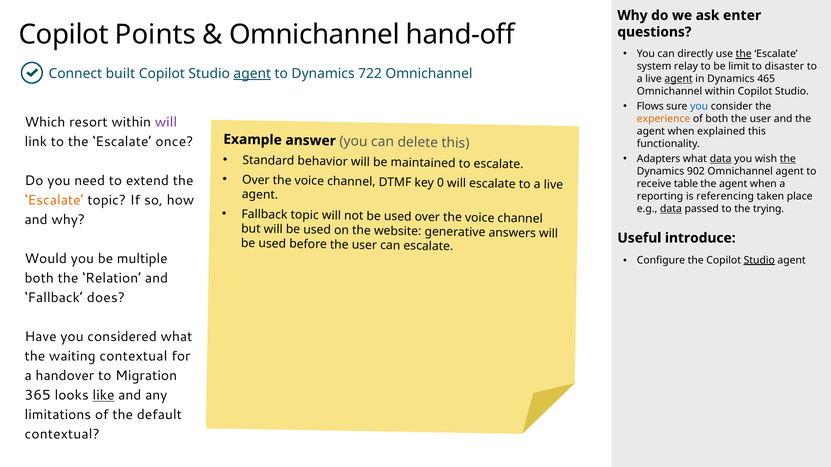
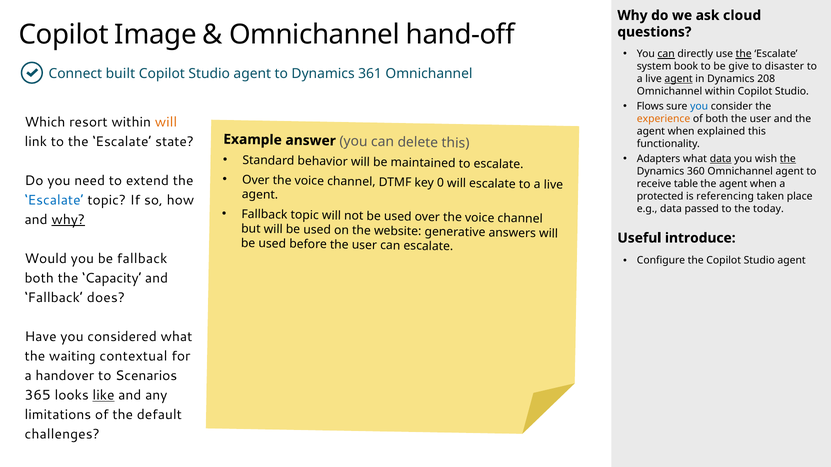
enter: enter -> cloud (742, 15)
Points: Points -> Image (156, 35)
can underline: none -> present (666, 54)
relay: relay -> book (686, 67)
limit: limit -> give (739, 67)
agent underline: present -> none (252, 74)
722: 722 -> 361 (370, 74)
465: 465 -> 208 (766, 79)
will colour: purple -> orange (166, 122)
once: once -> state (175, 142)
902: 902 -> 360 (696, 172)
reporting: reporting -> protected (660, 196)
Escalate colour: orange -> blue (54, 200)
data underline: present -> none (671, 209)
trying: trying -> today (768, 209)
why underline: none -> present (68, 220)
be multiple: multiple -> fallback (142, 259)
Studio underline: present -> none (759, 260)
Relation: Relation -> Capacity (112, 278)
Migration: Migration -> Scenarios (146, 376)
contextual: contextual -> challenges (62, 435)
